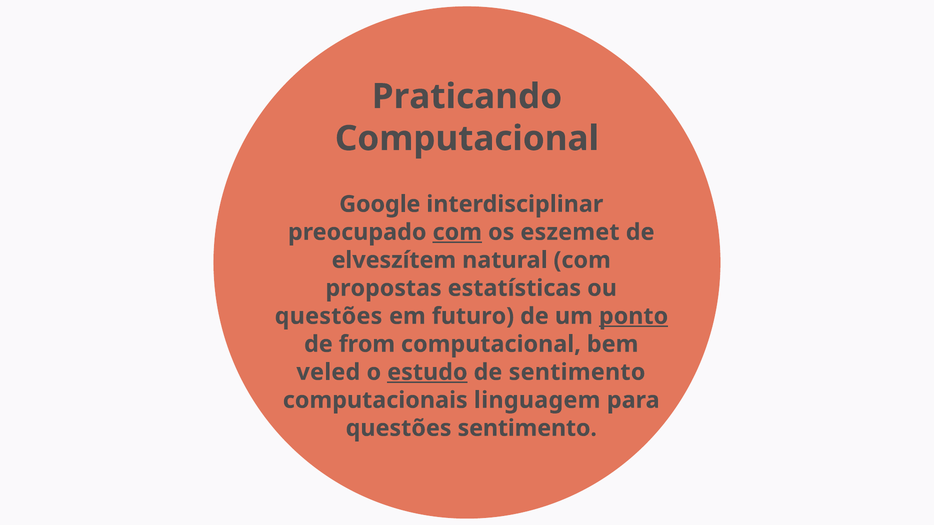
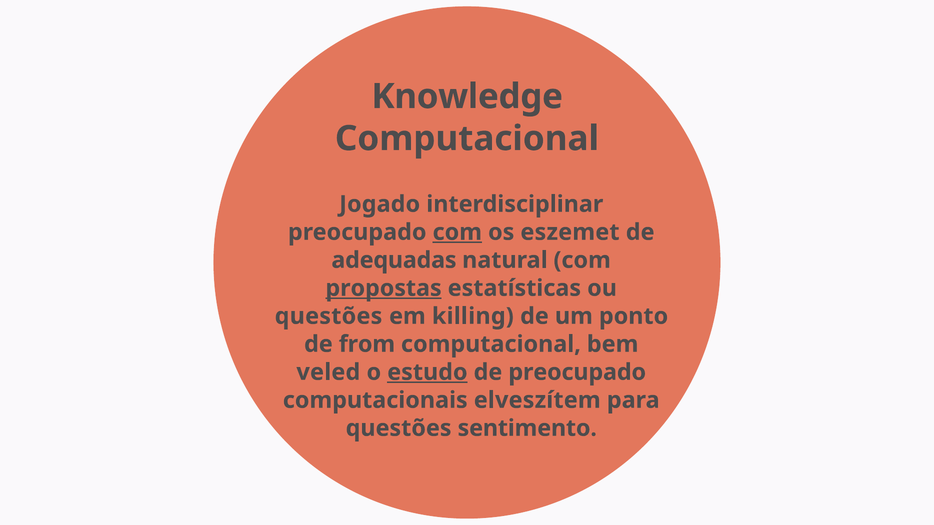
Praticando: Praticando -> Knowledge (467, 97)
Google: Google -> Jogado (380, 204)
elveszítem: elveszítem -> adequadas (394, 260)
propostas underline: none -> present (384, 288)
futuro: futuro -> killing (473, 316)
ponto underline: present -> none (634, 316)
de sentimento: sentimento -> preocupado (577, 372)
linguagem: linguagem -> elveszítem (537, 400)
